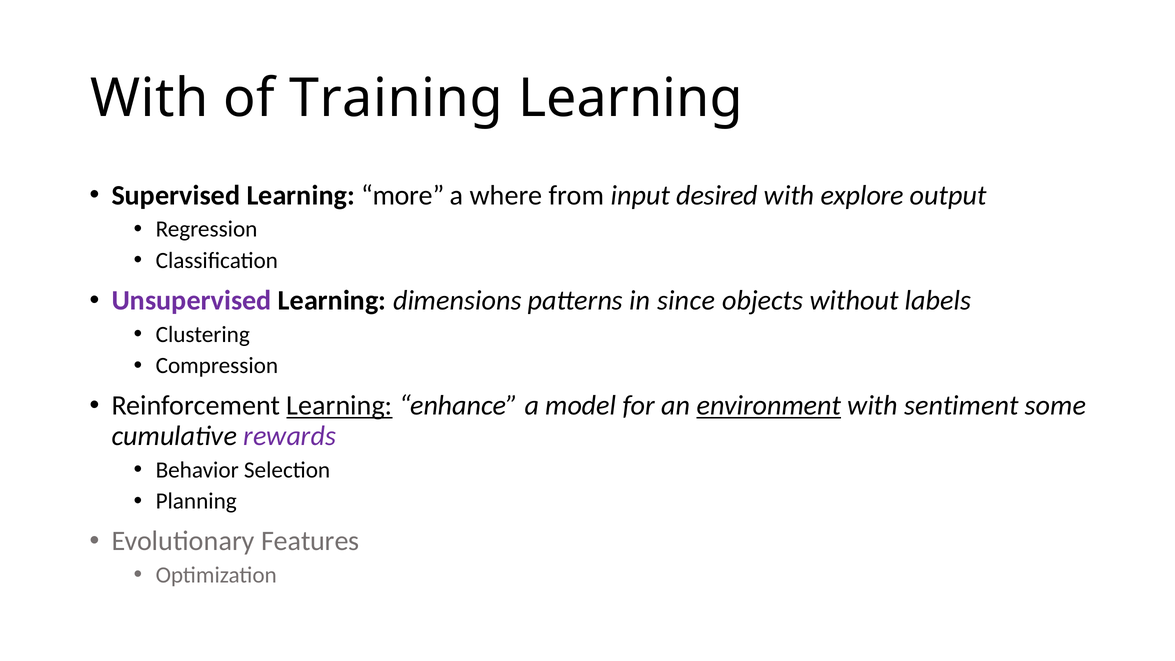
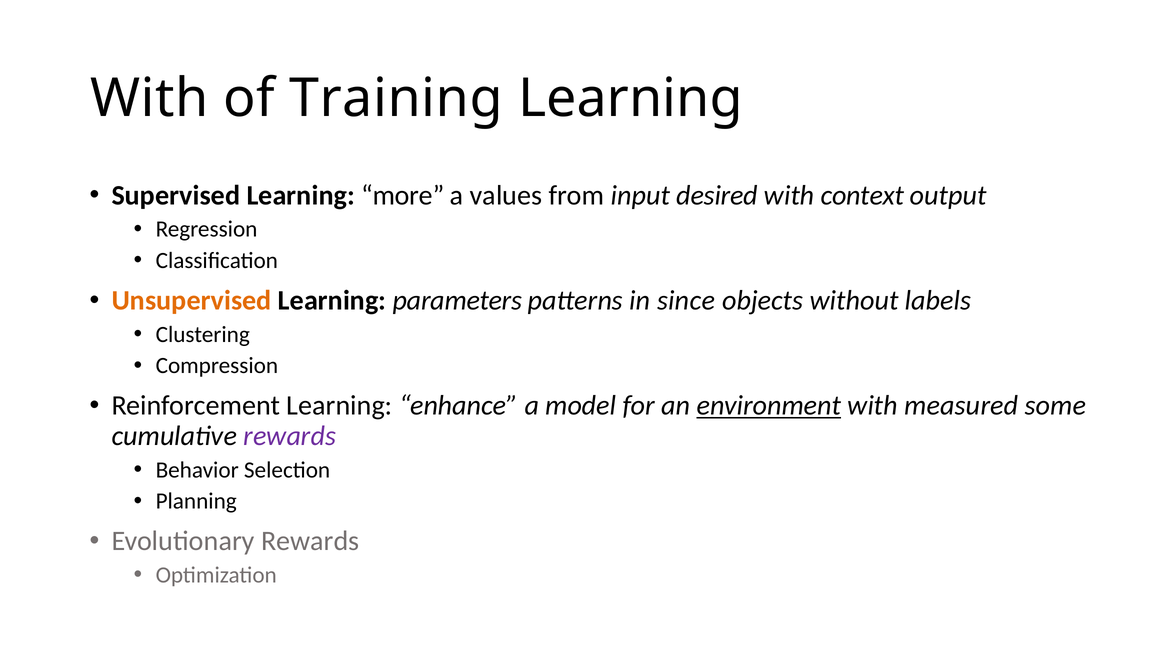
where: where -> values (506, 195)
explore: explore -> context (862, 195)
Unsupervised colour: purple -> orange (192, 300)
dimensions: dimensions -> parameters (457, 300)
Learning underline: present -> none (339, 406)
sentiment: sentiment -> measured (961, 406)
Evolutionary Features: Features -> Rewards (310, 541)
